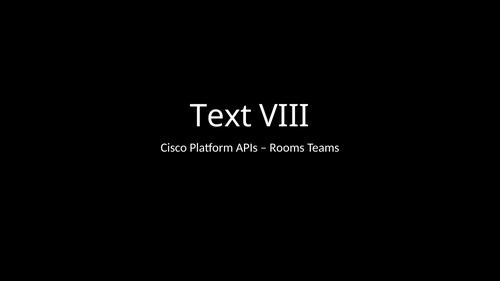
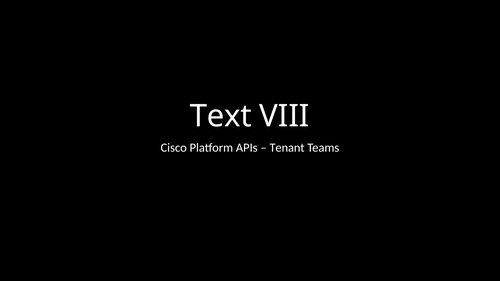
Rooms: Rooms -> Tenant (287, 148)
